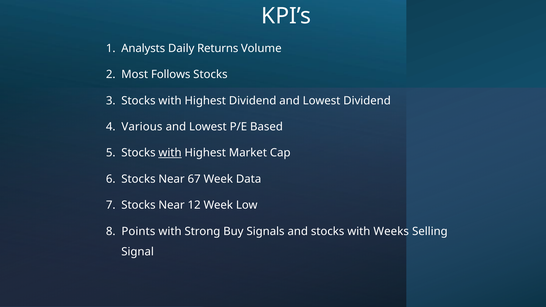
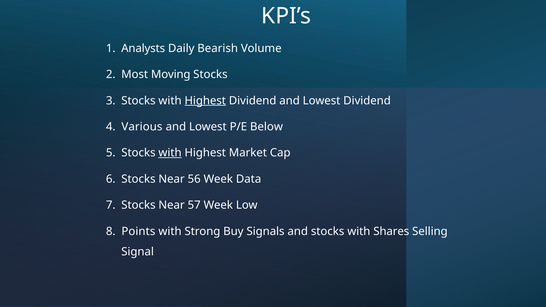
Returns: Returns -> Bearish (218, 48)
Follows: Follows -> Moving (171, 74)
Highest underline: none -> present (205, 101)
Based: Based -> Below (266, 127)
67: 67 -> 56 (194, 179)
12: 12 -> 57 (194, 205)
Weeks: Weeks -> Shares (391, 231)
